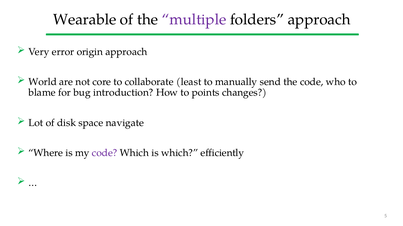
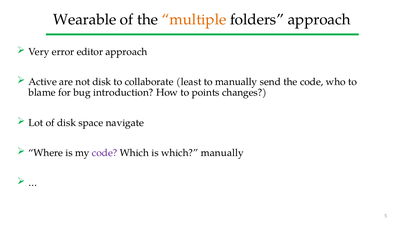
multiple colour: purple -> orange (194, 19)
origin: origin -> editor (90, 52)
World: World -> Active (43, 82)
not core: core -> disk (102, 82)
which efficiently: efficiently -> manually (222, 153)
